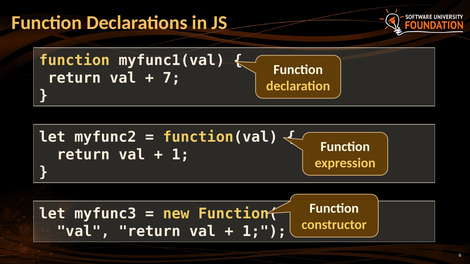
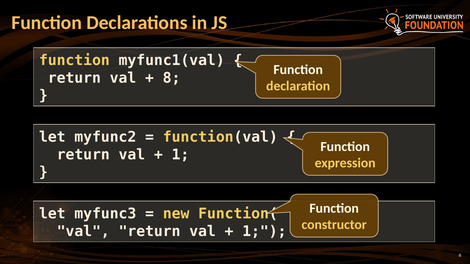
7: 7 -> 8 (172, 78)
